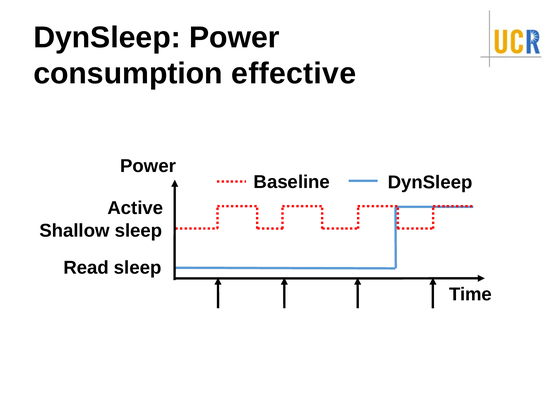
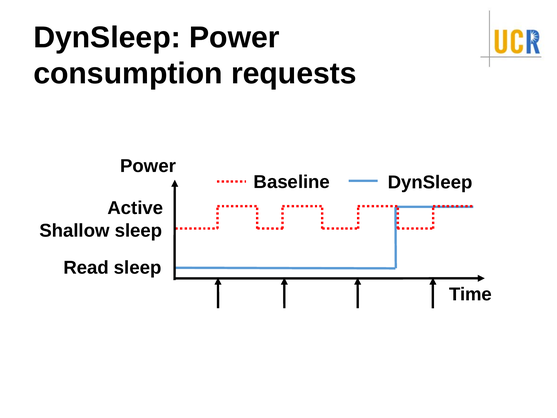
effective: effective -> requests (294, 74)
